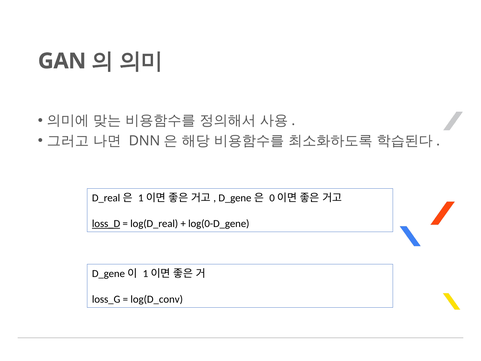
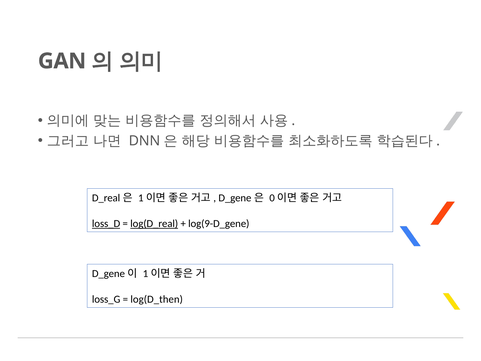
log(D_real underline: none -> present (154, 224)
log(0-D_gene: log(0-D_gene -> log(9-D_gene (219, 224)
log(D_conv: log(D_conv -> log(D_then (157, 299)
